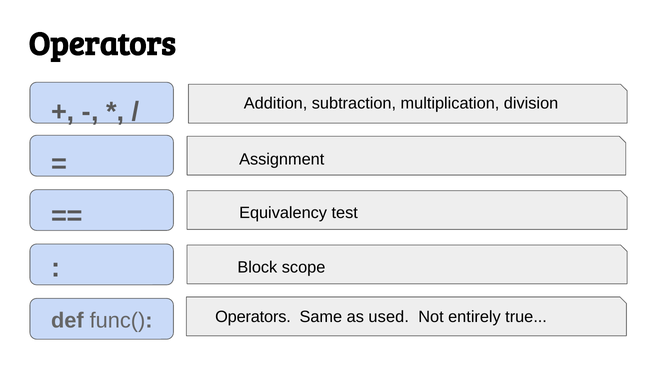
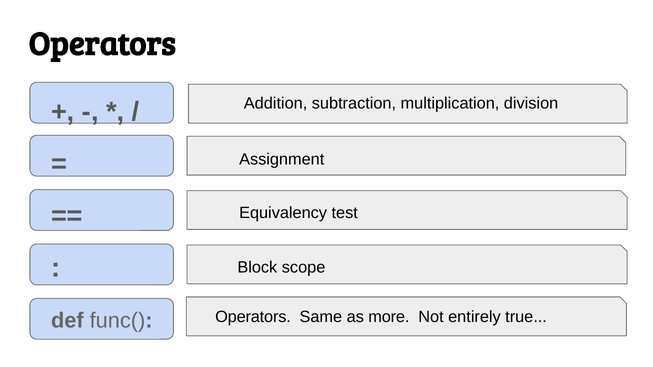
used: used -> more (389, 317)
